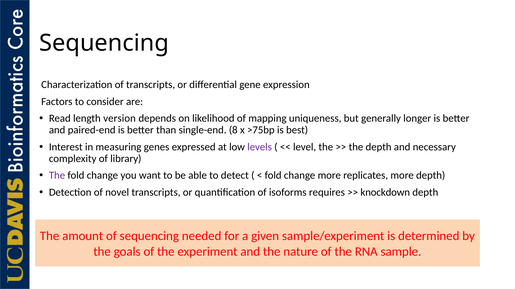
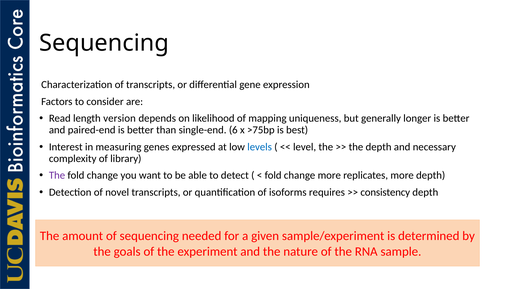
8: 8 -> 6 (233, 130)
levels colour: purple -> blue (260, 147)
knockdown: knockdown -> consistency (385, 193)
